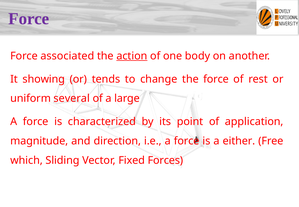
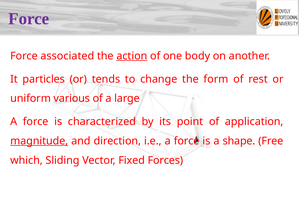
showing: showing -> particles (44, 79)
the force: force -> form (216, 79)
several: several -> various (72, 98)
magnitude underline: none -> present (39, 141)
either: either -> shape (239, 141)
